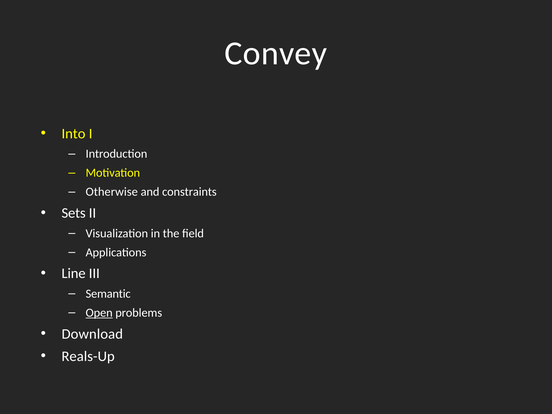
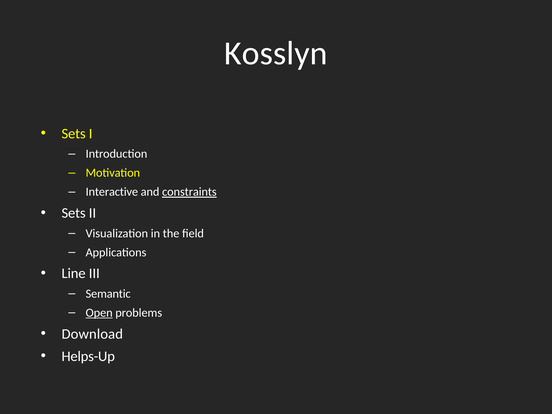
Convey: Convey -> Kosslyn (276, 53)
Into: Into -> Sets (74, 134)
Otherwise: Otherwise -> Interactive (112, 192)
constraints underline: none -> present (189, 192)
Reals-Up: Reals-Up -> Helps-Up (88, 356)
